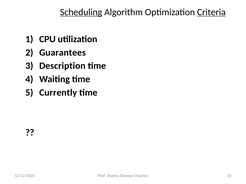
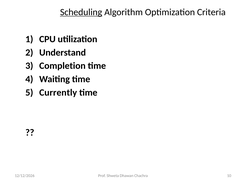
Criteria underline: present -> none (211, 12)
Guarantees: Guarantees -> Understand (63, 53)
Description: Description -> Completion (62, 66)
